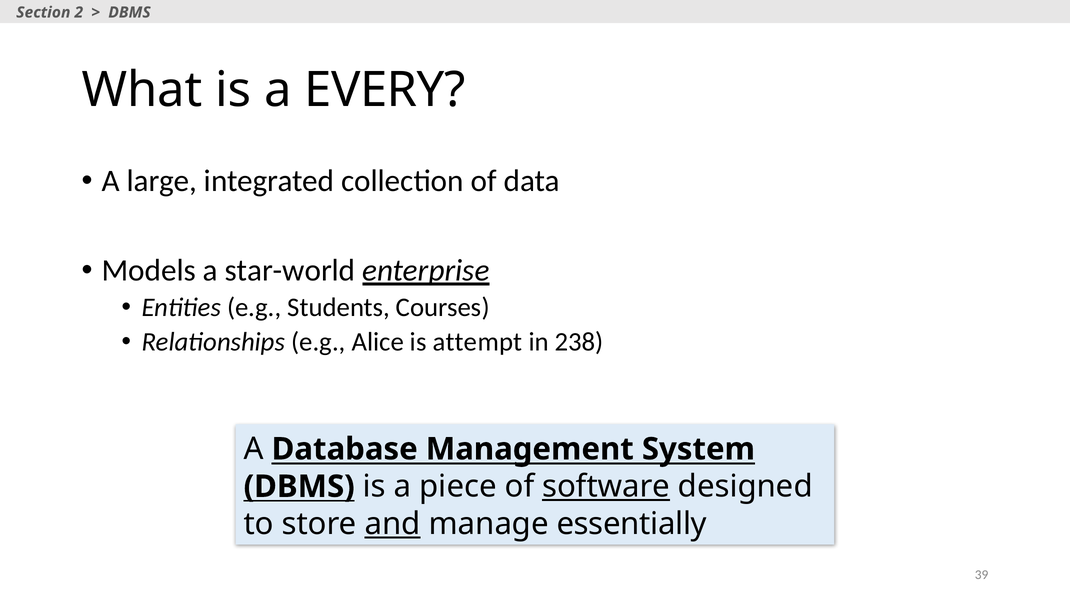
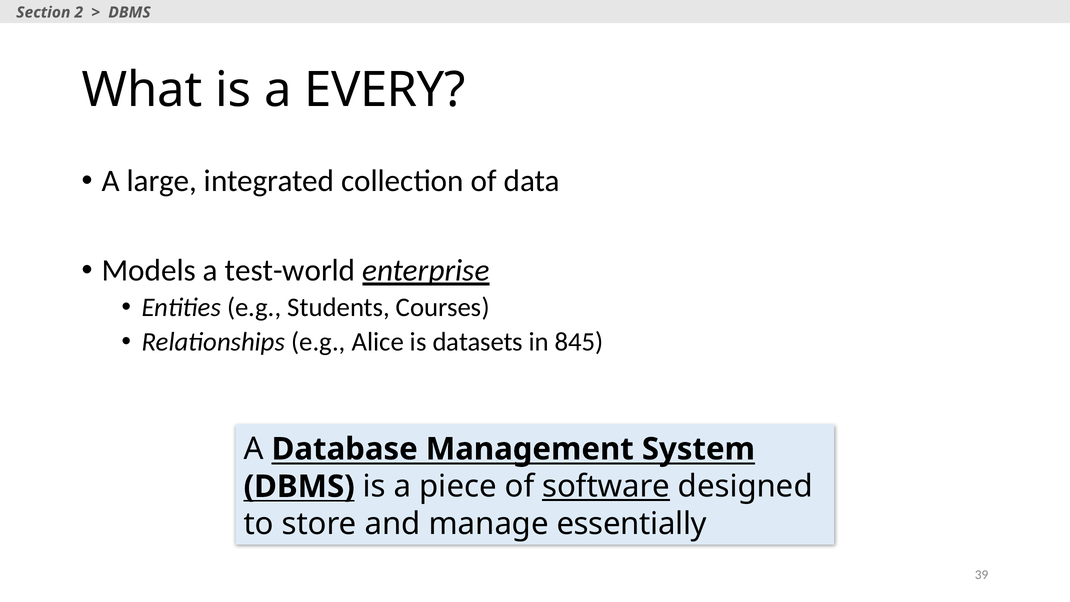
star-world: star-world -> test-world (290, 271)
attempt: attempt -> datasets (478, 342)
238: 238 -> 845 (579, 342)
and underline: present -> none (393, 524)
